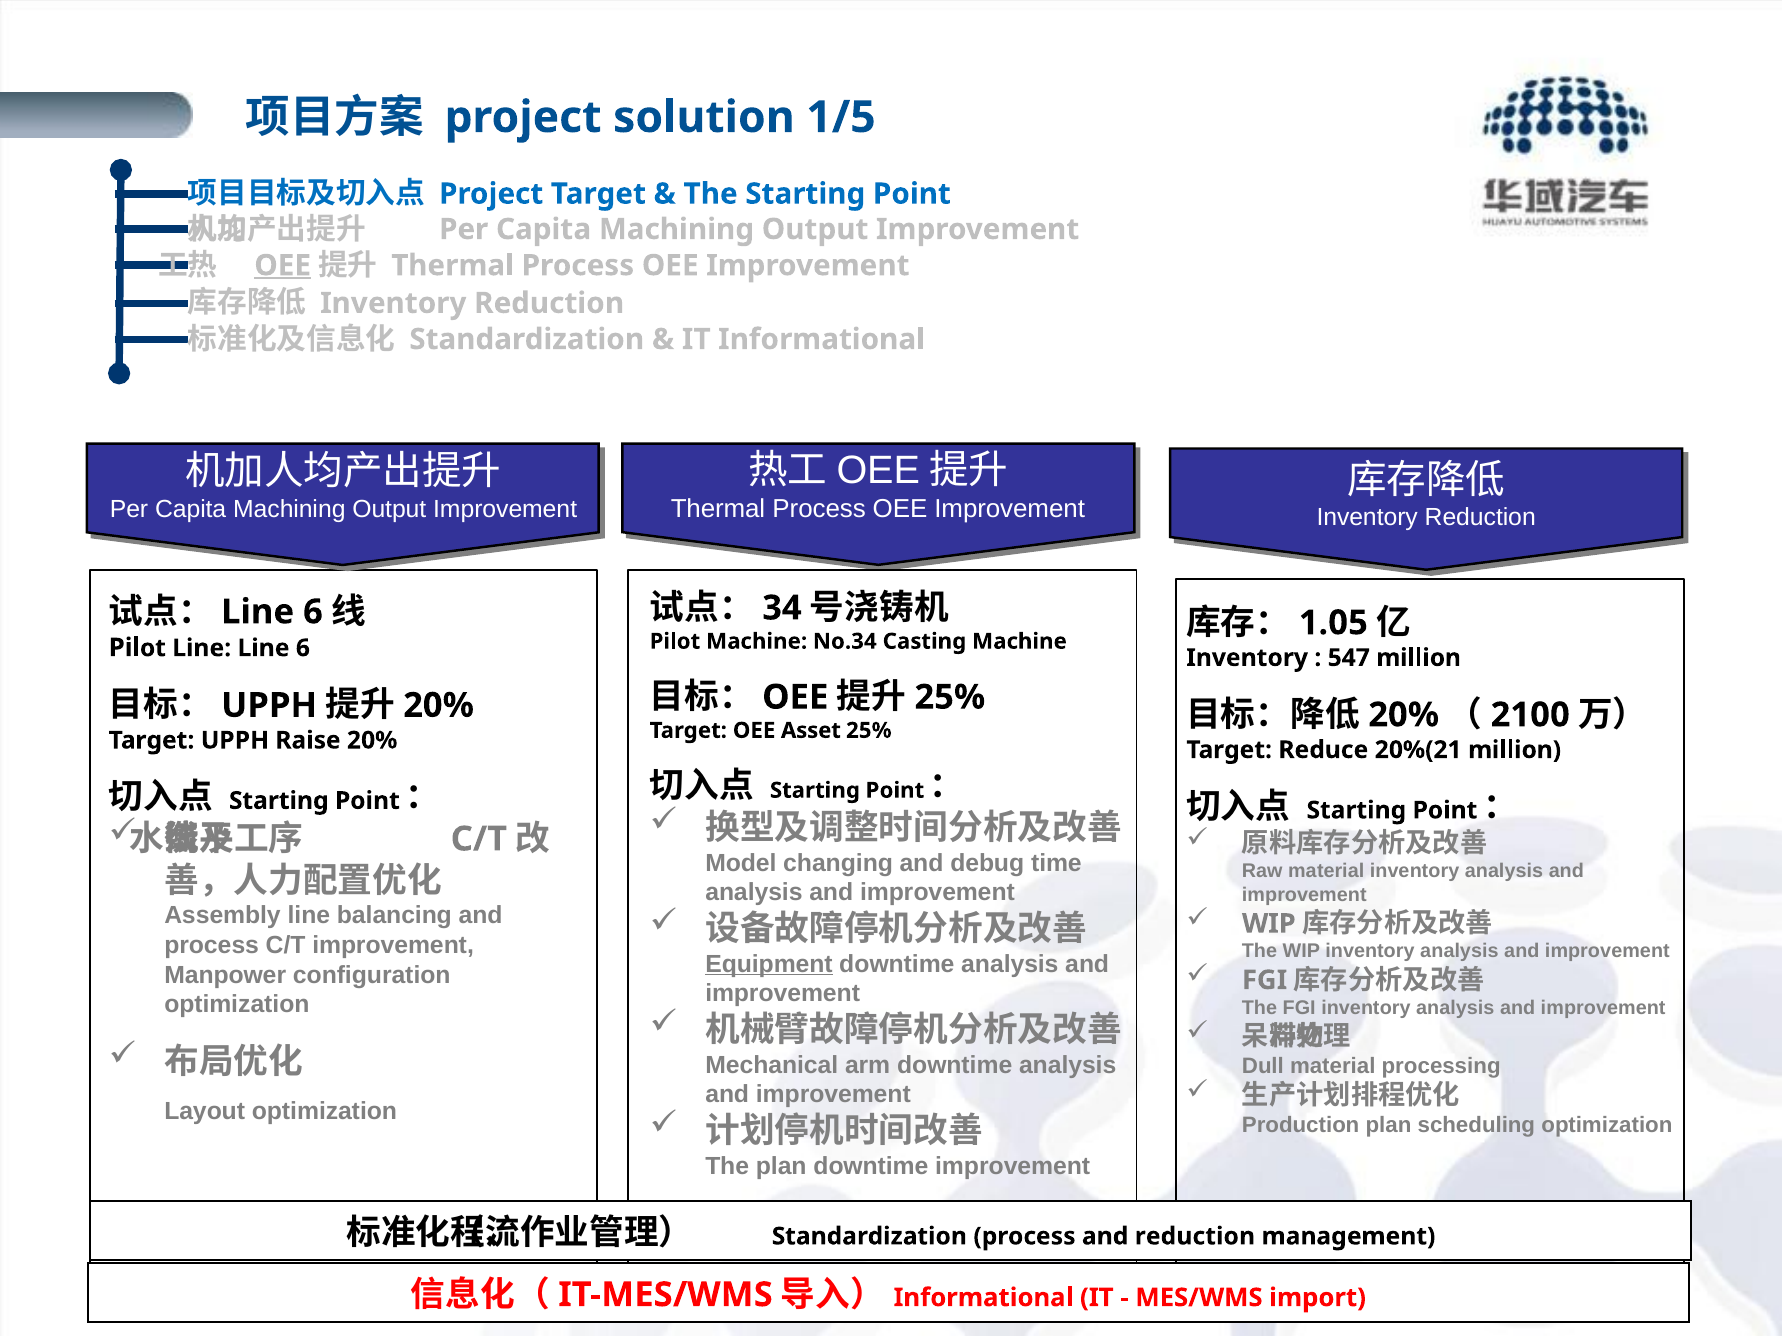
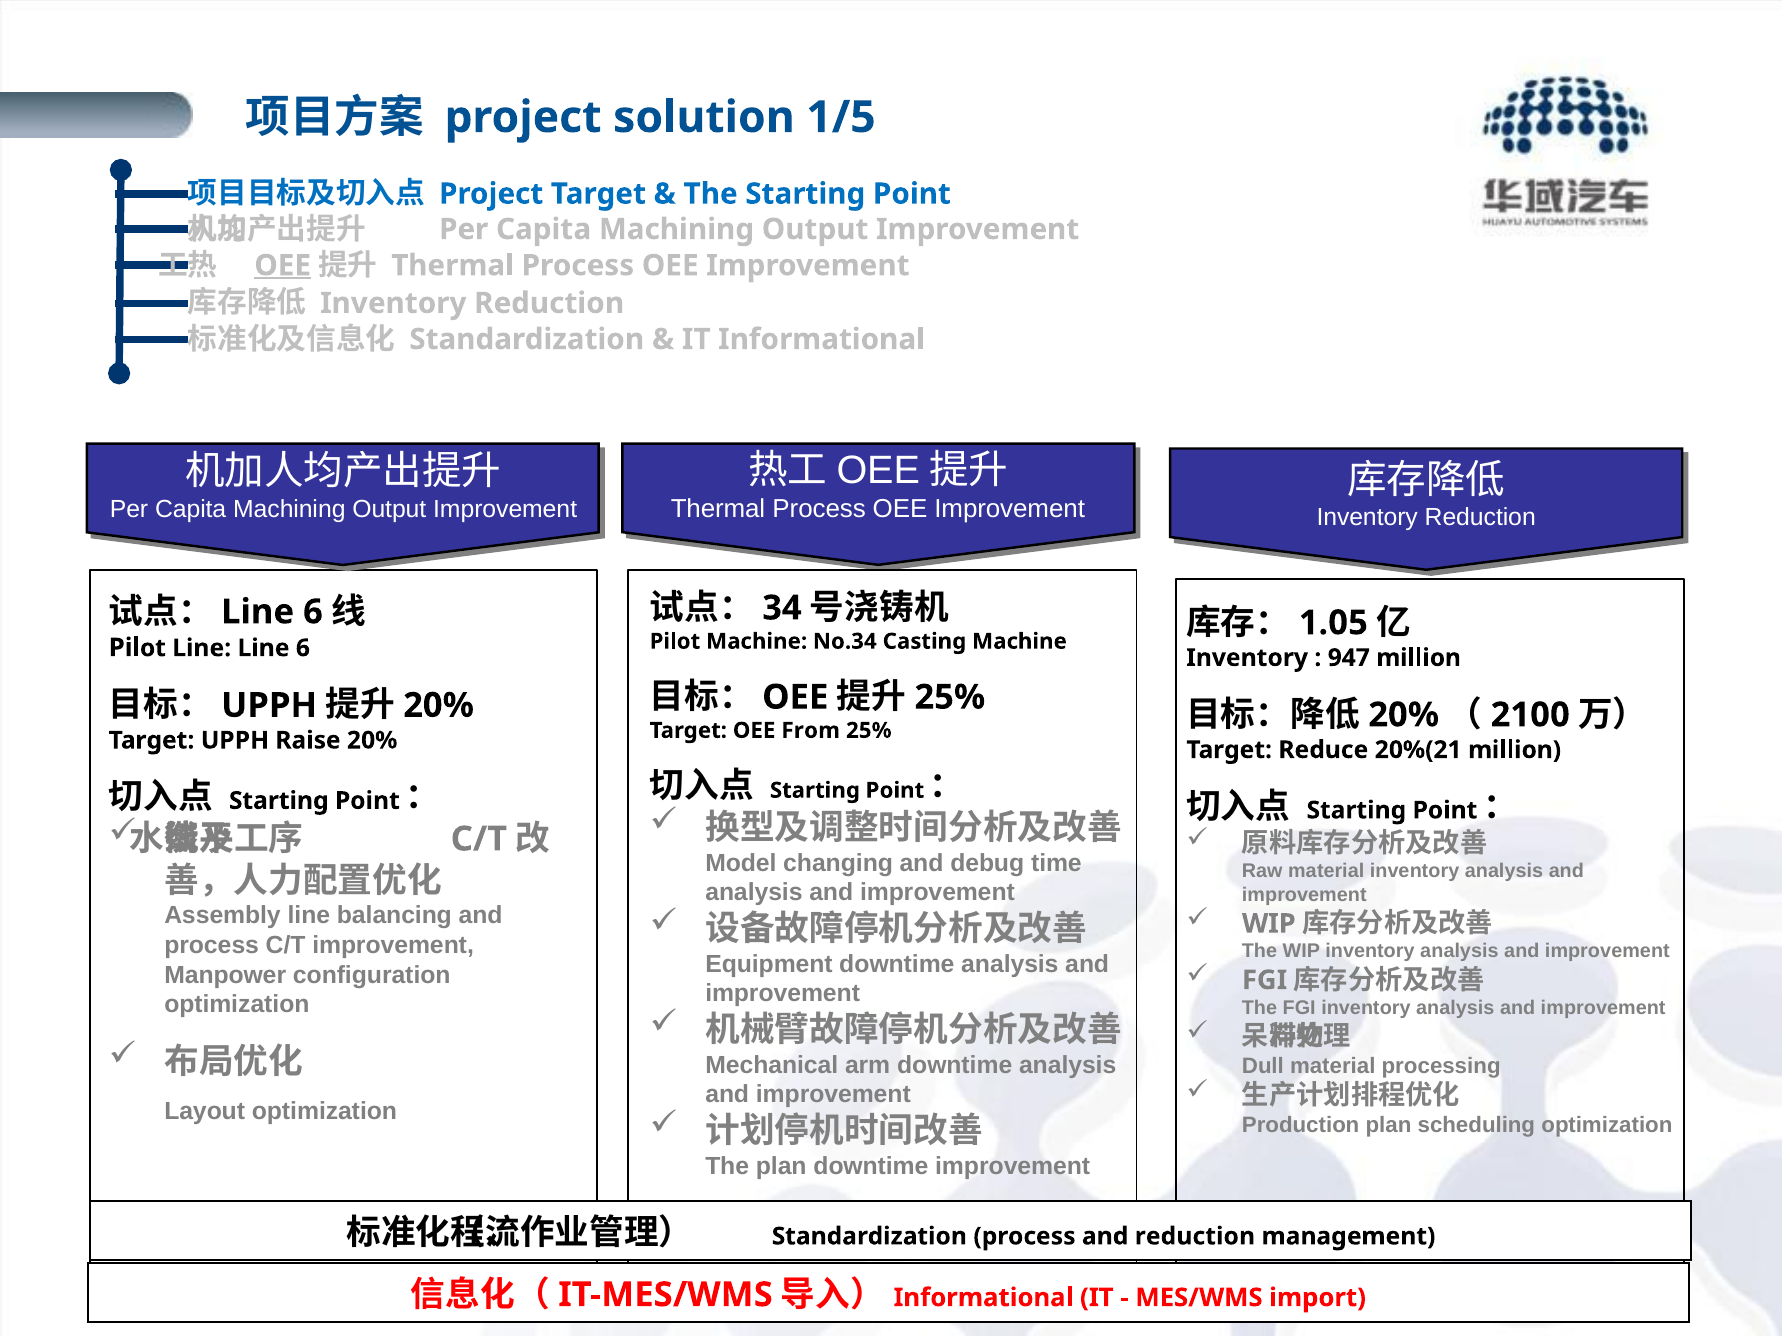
547: 547 -> 947 (1349, 658)
Asset: Asset -> From (811, 731)
Equipment underline: present -> none (769, 964)
